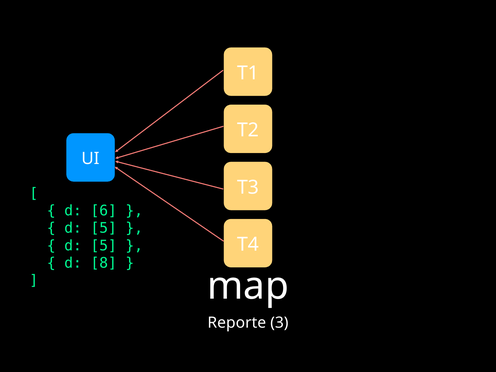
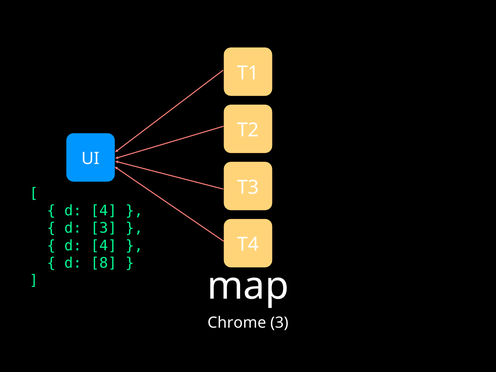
6: 6 -> 4 (104, 211)
5: 5 -> 3 (104, 228)
5: 5 -> 4 (104, 246)
Reporte: Reporte -> Chrome (237, 323)
